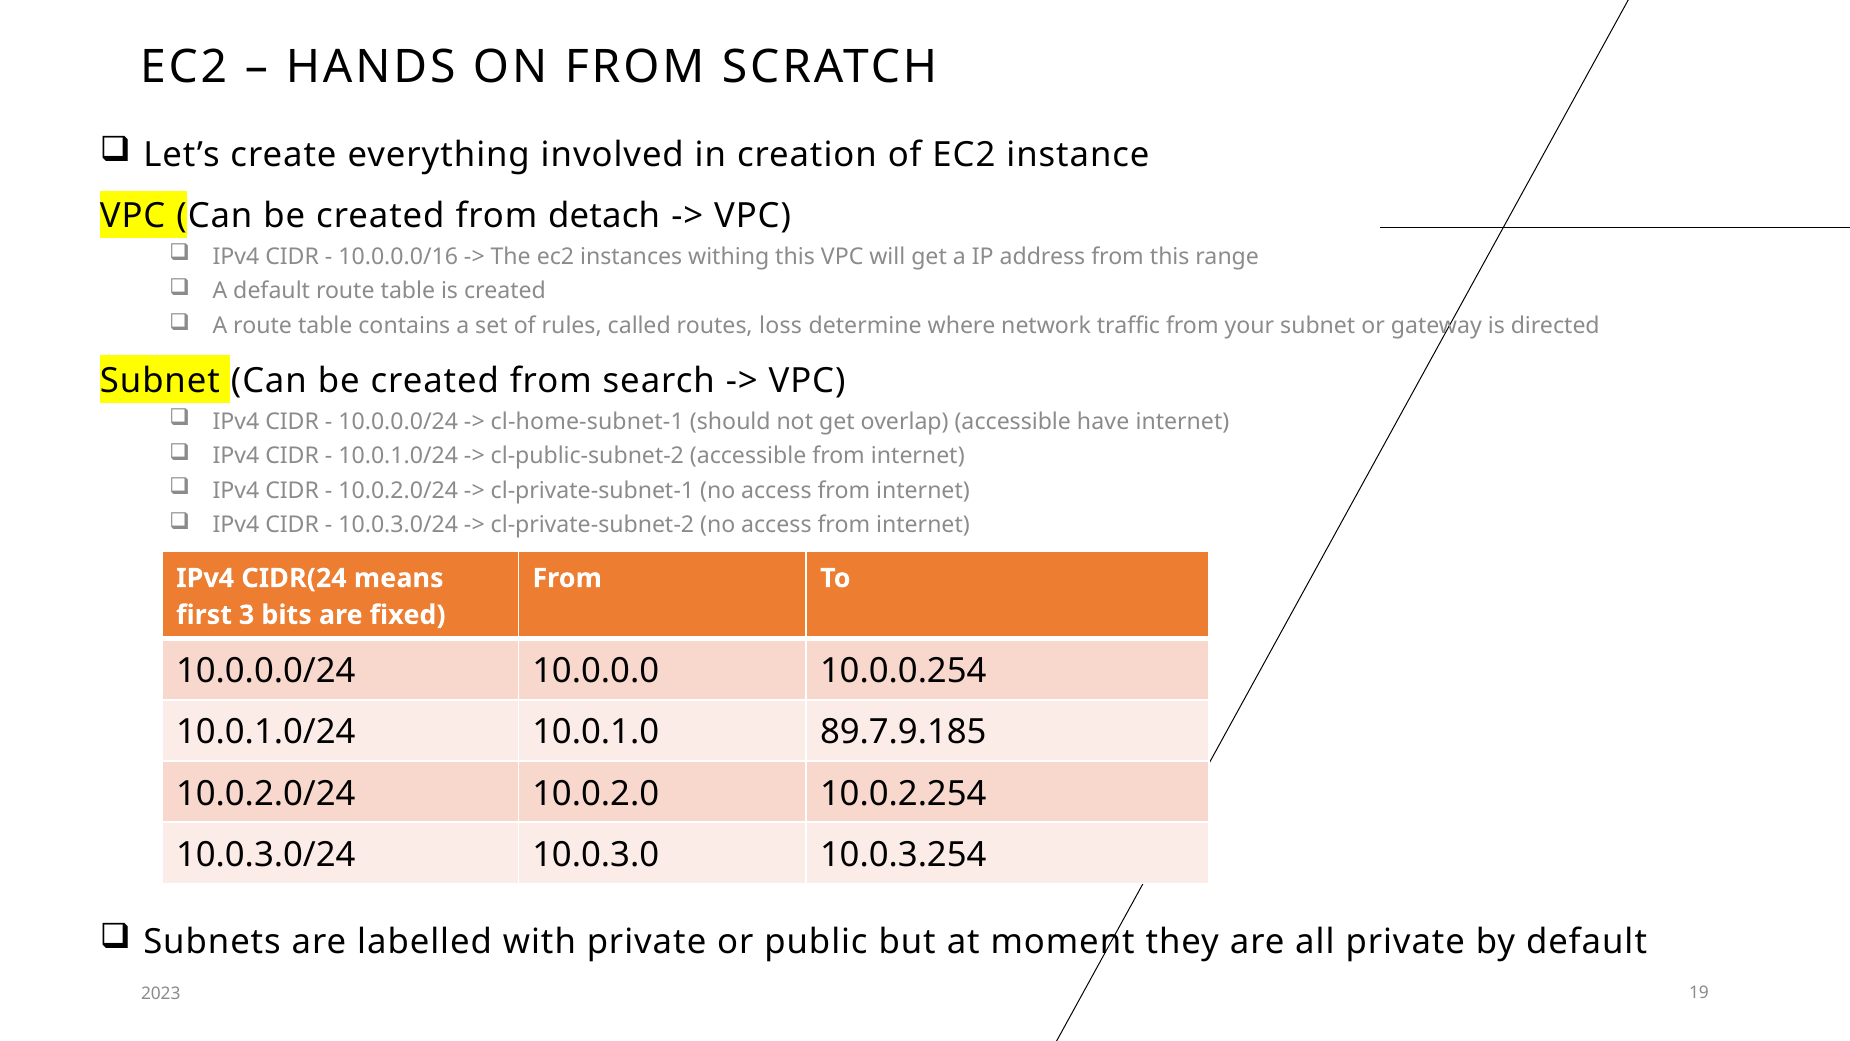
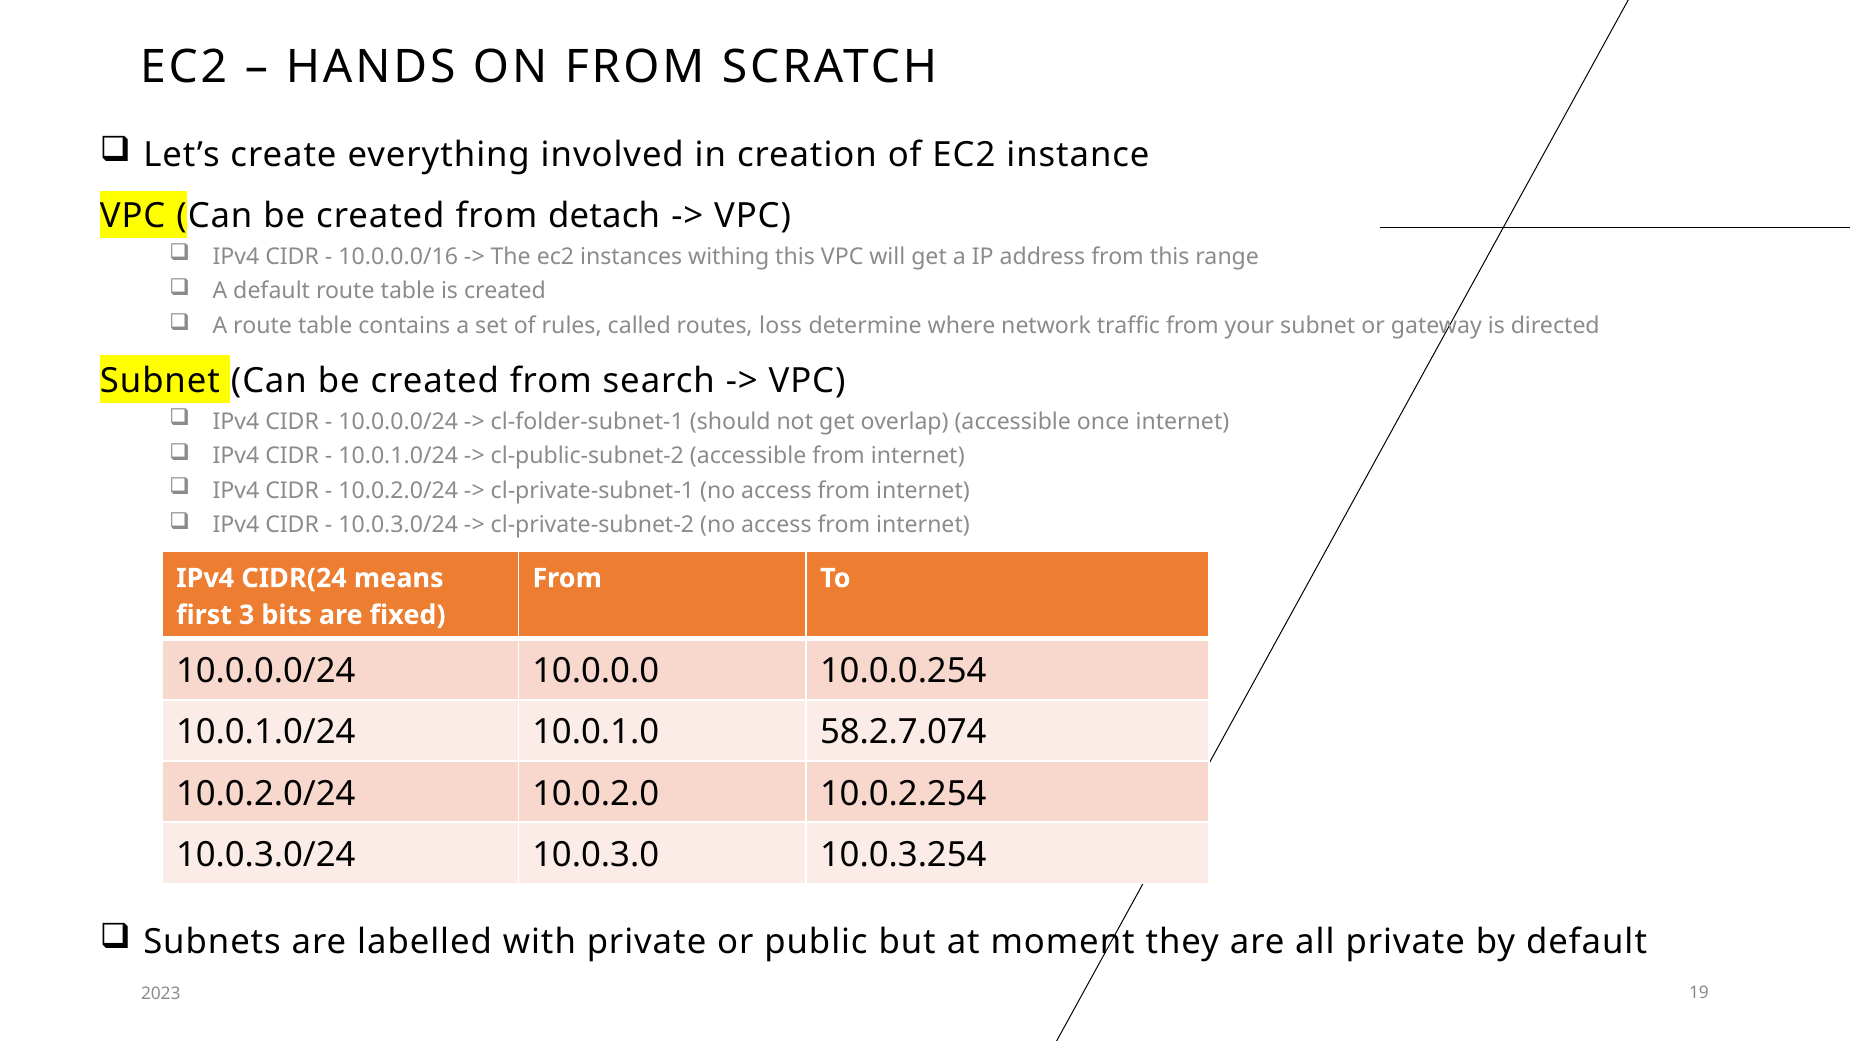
cl-home-subnet-1: cl-home-subnet-1 -> cl-folder-subnet-1 (587, 421)
have: have -> once (1103, 421)
89.7.9.185: 89.7.9.185 -> 58.2.7.074 (903, 732)
